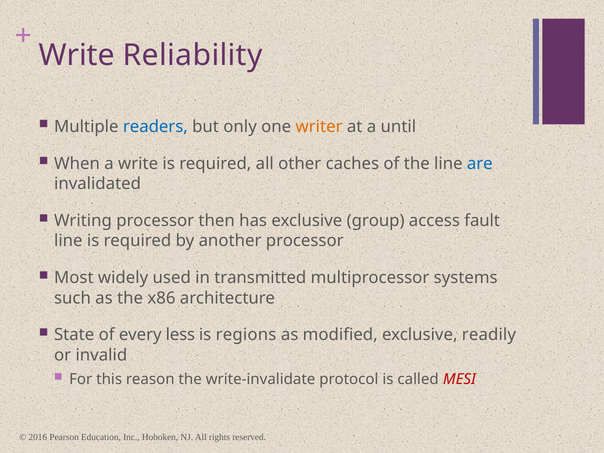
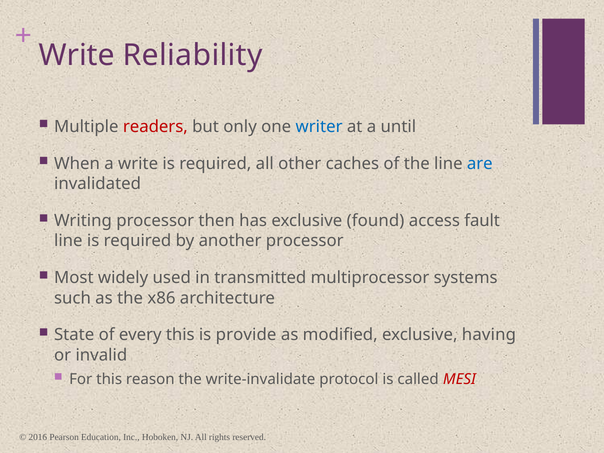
readers colour: blue -> red (155, 127)
writer colour: orange -> blue (319, 127)
group: group -> found (376, 221)
every less: less -> this (180, 335)
regions: regions -> provide (246, 335)
readily: readily -> having (489, 335)
